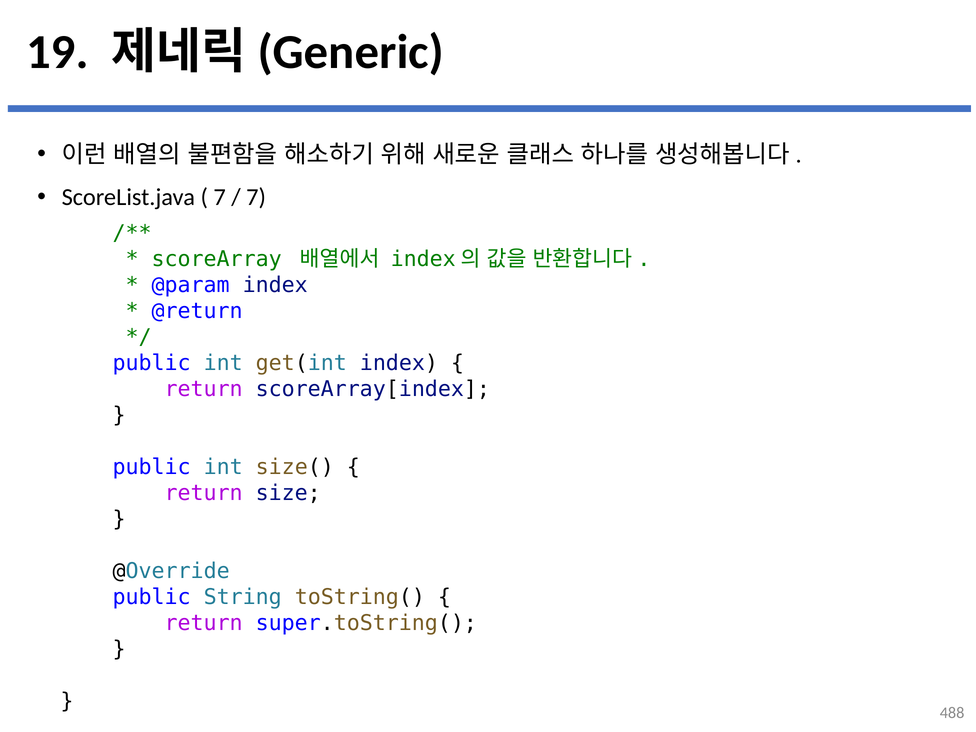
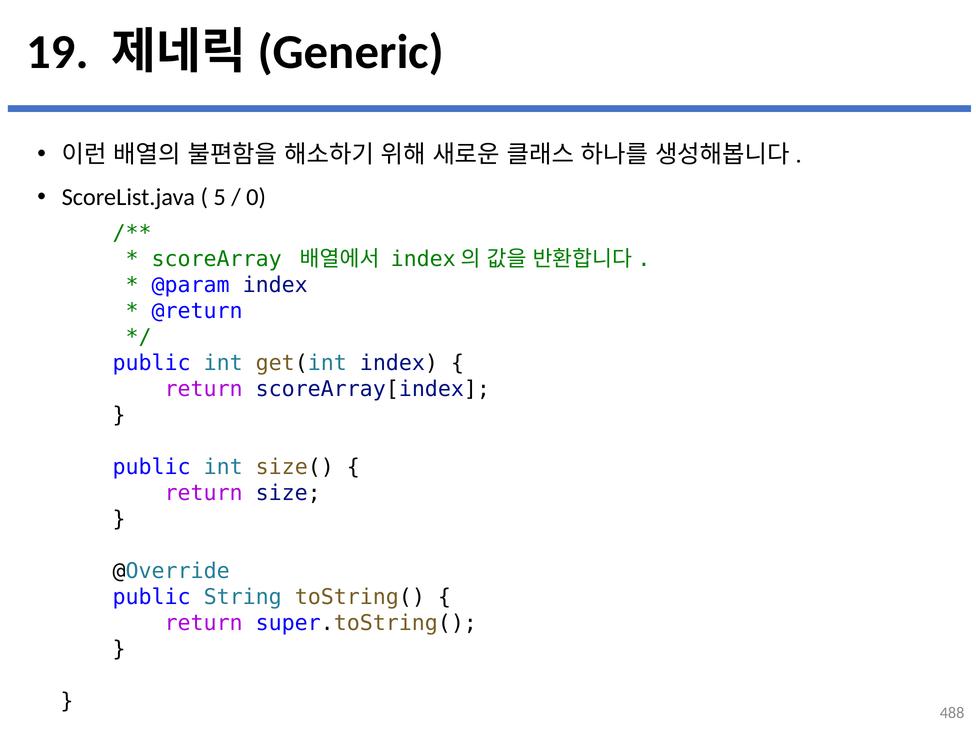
7: 7 -> 5 (220, 197)
7: 7 -> 0 (256, 197)
